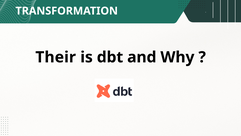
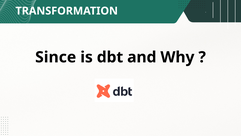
Their: Their -> Since (56, 57)
